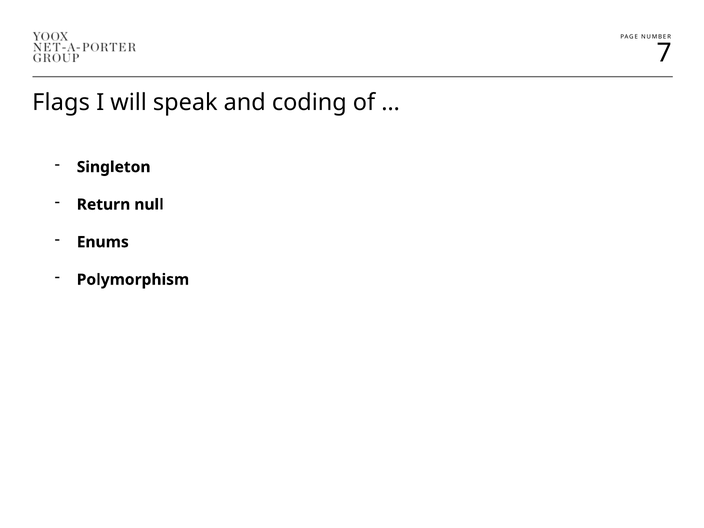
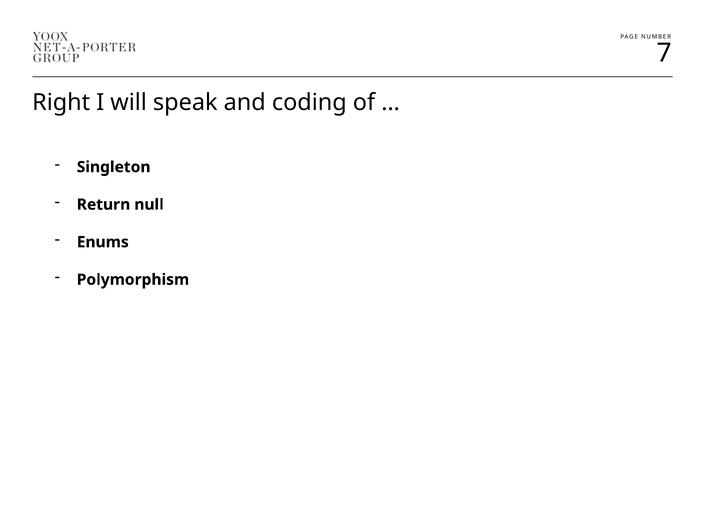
Flags: Flags -> Right (61, 102)
